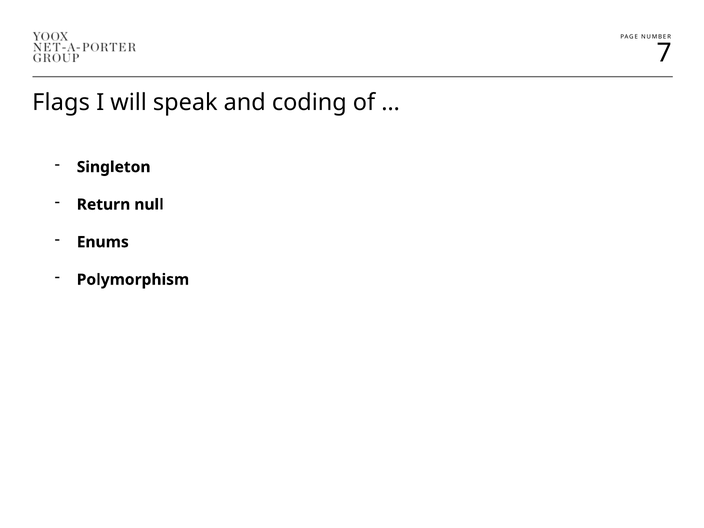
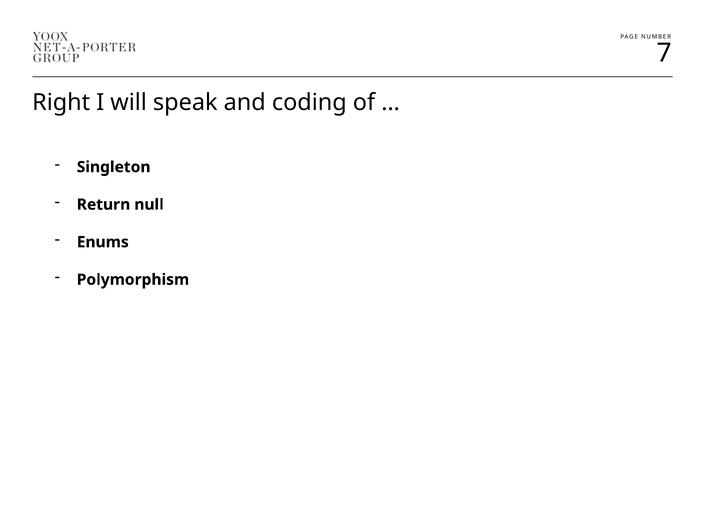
Flags: Flags -> Right (61, 102)
